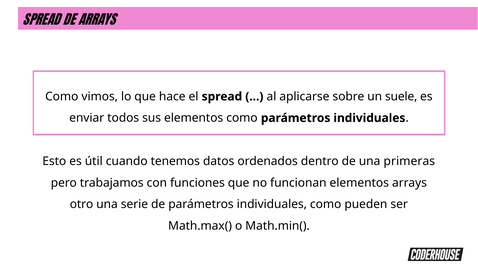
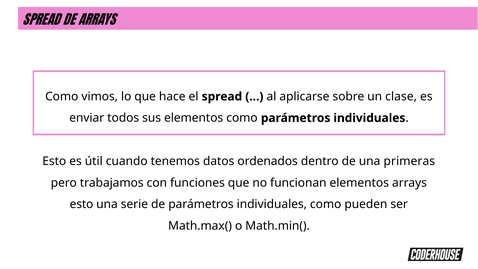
suele: suele -> clase (401, 96)
otro: otro -> esto (82, 204)
